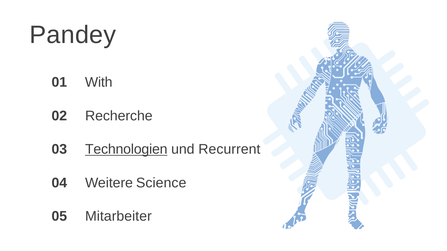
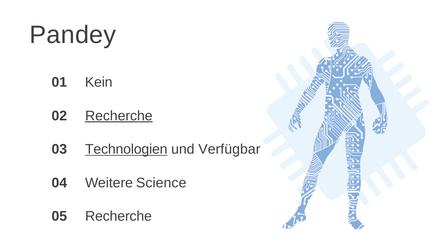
With: With -> Kein (99, 82)
Recherche underline: none -> present (119, 116)
Recurrent: Recurrent -> Verfügbar (229, 150)
05 Mitarbeiter: Mitarbeiter -> Recherche (119, 217)
